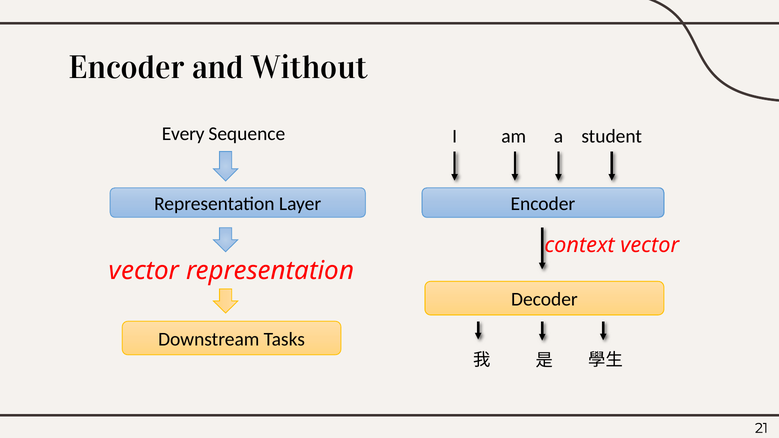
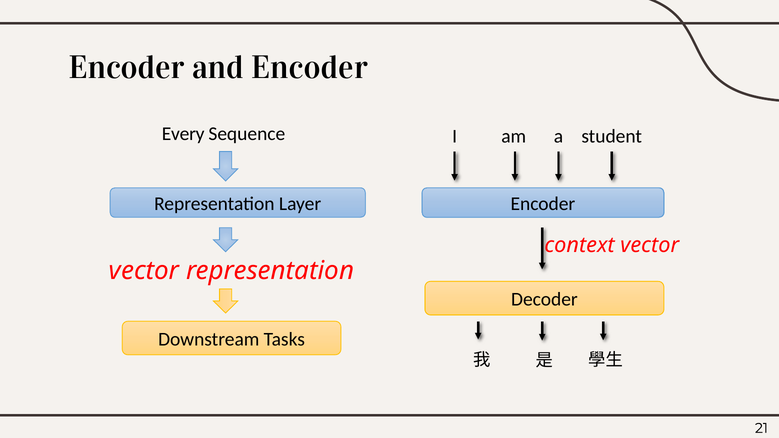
and Without: Without -> Encoder (310, 67)
